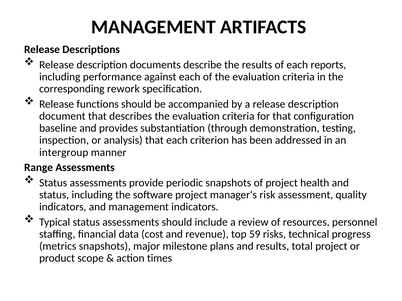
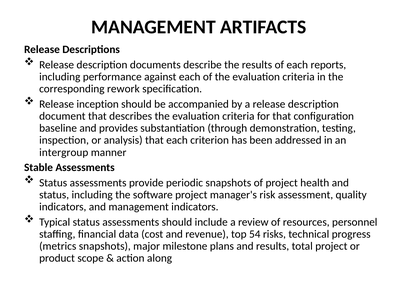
functions: functions -> inception (98, 104)
Range: Range -> Stable (39, 168)
59: 59 -> 54 (255, 235)
times: times -> along (160, 259)
